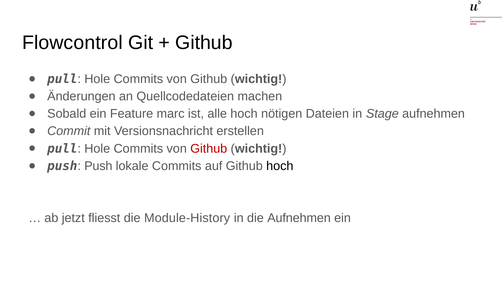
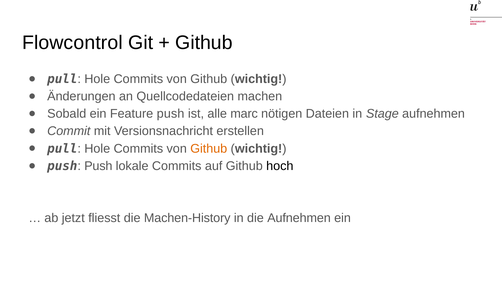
Feature marc: marc -> push (171, 114)
alle hoch: hoch -> marc (244, 114)
Github colour: red -> orange (209, 148)
Module-History: Module-History -> Machen-History (187, 217)
